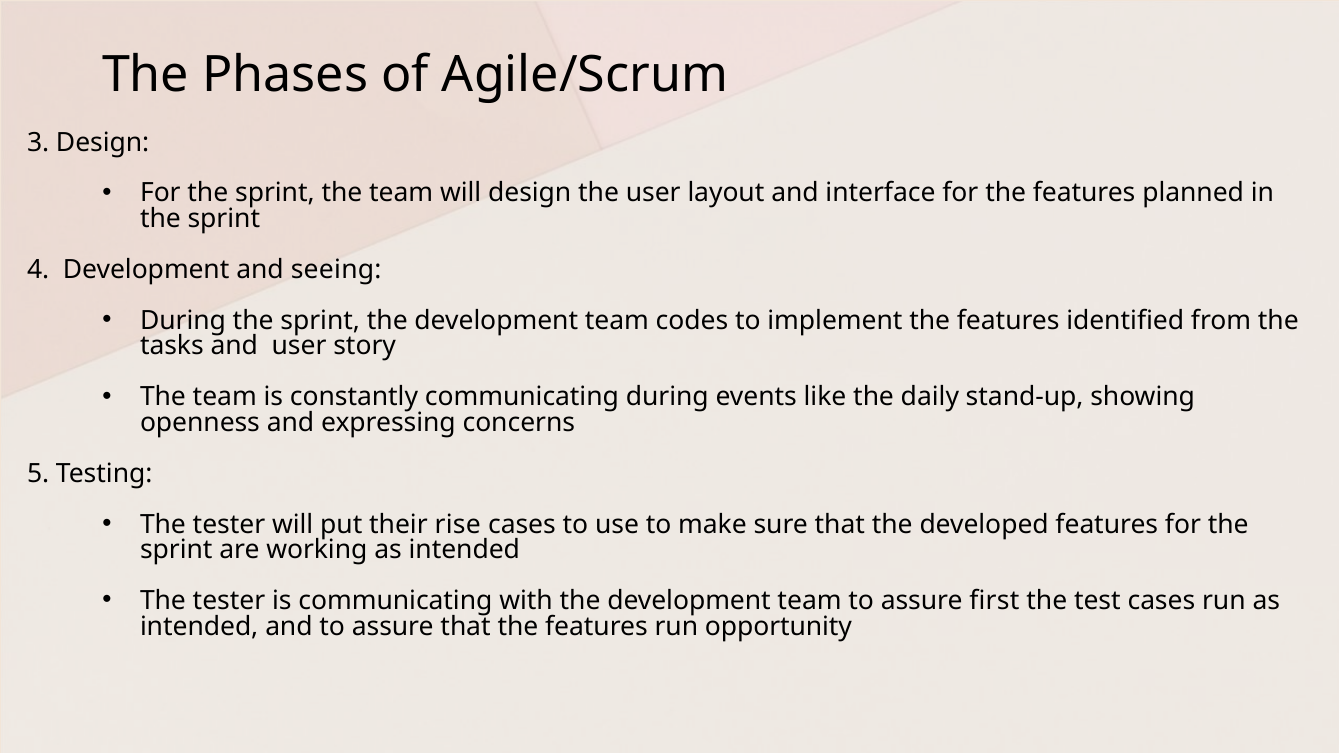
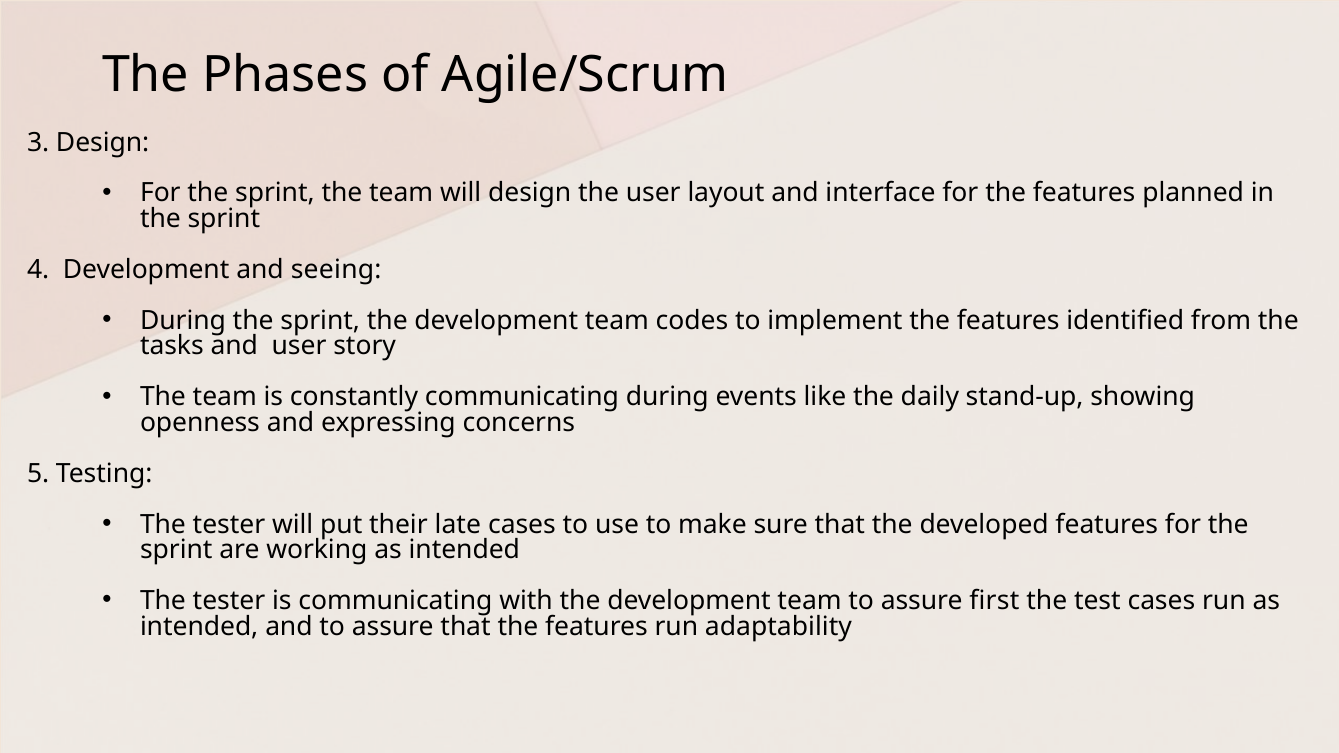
rise: rise -> late (458, 524)
opportunity: opportunity -> adaptability (778, 627)
